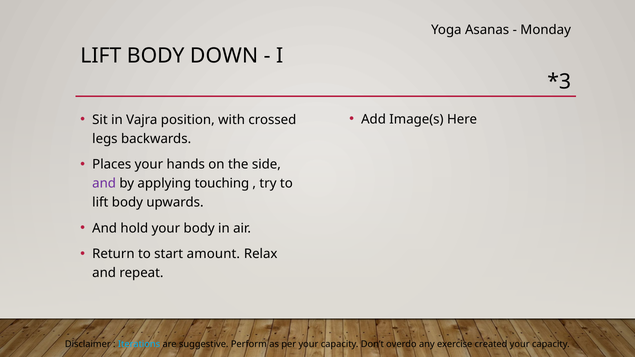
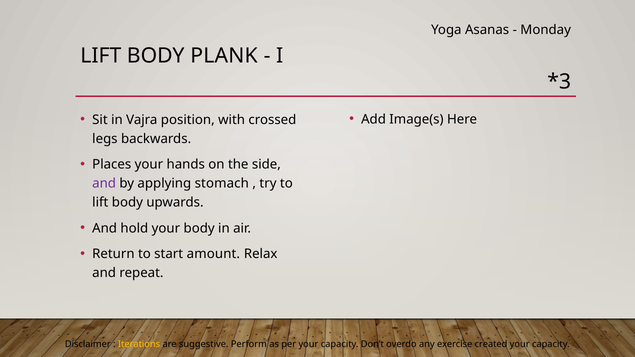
DOWN: DOWN -> PLANK (224, 56)
touching: touching -> stomach (222, 184)
Iterations colour: light blue -> yellow (139, 344)
